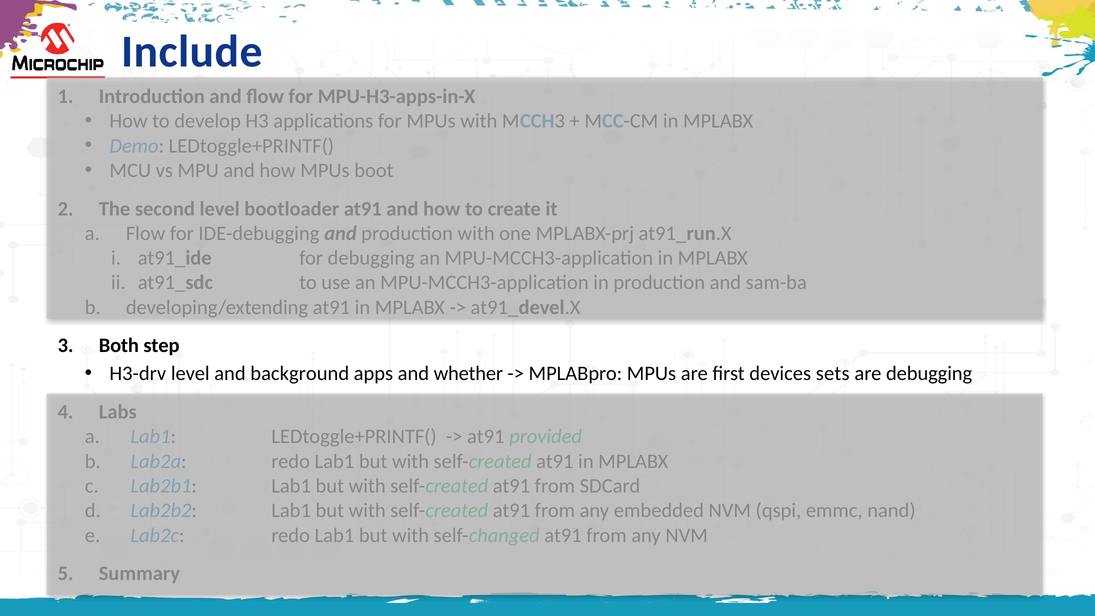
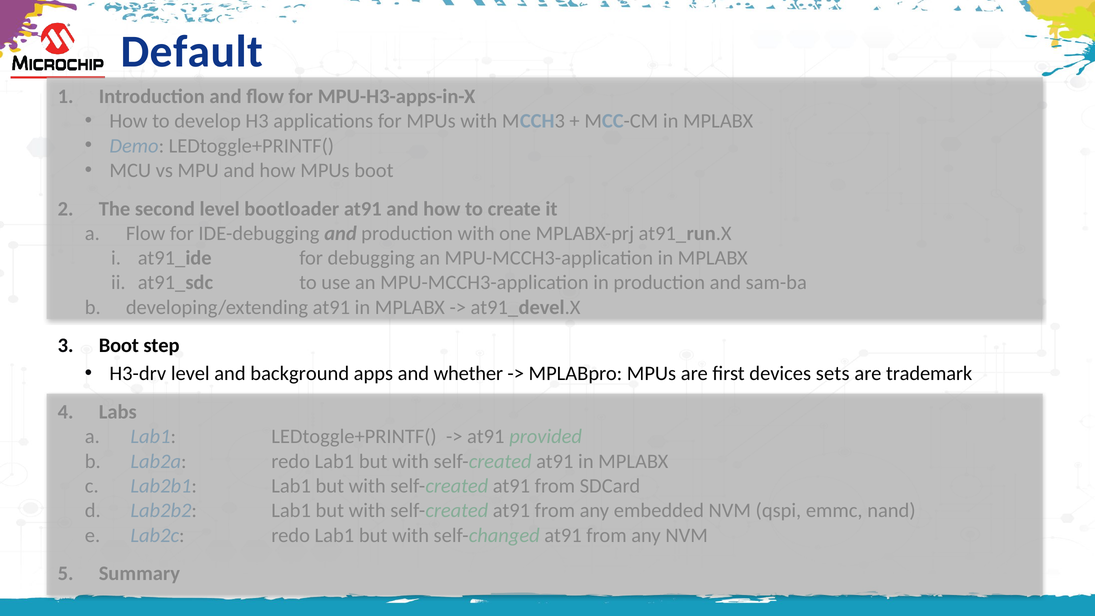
Include: Include -> Default (192, 52)
Both: Both -> Boot (119, 346)
are debugging: debugging -> trademark (929, 374)
